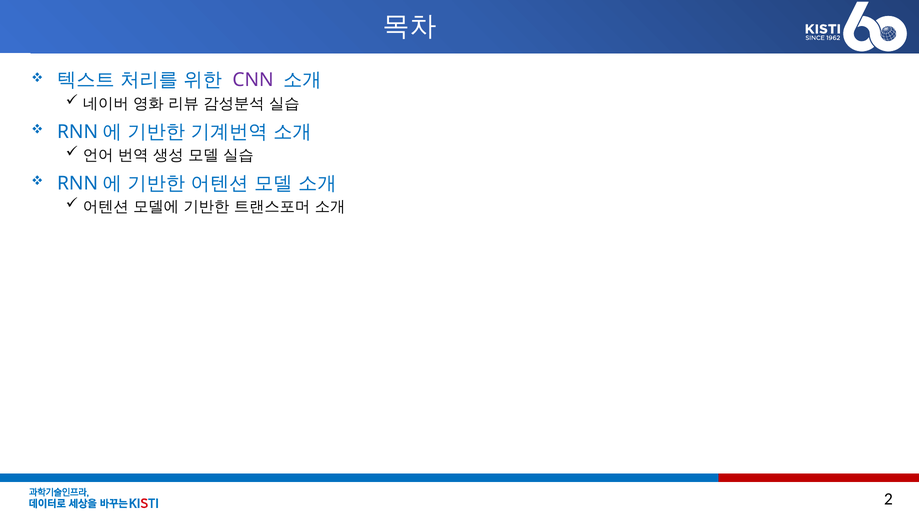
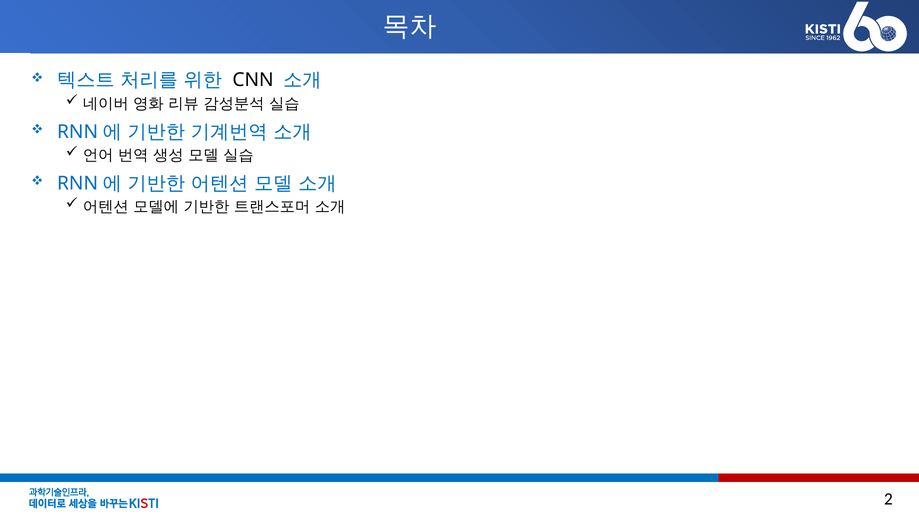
CNN colour: purple -> black (253, 80)
